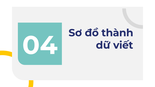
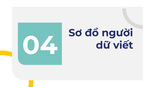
thành: thành -> người (117, 33)
